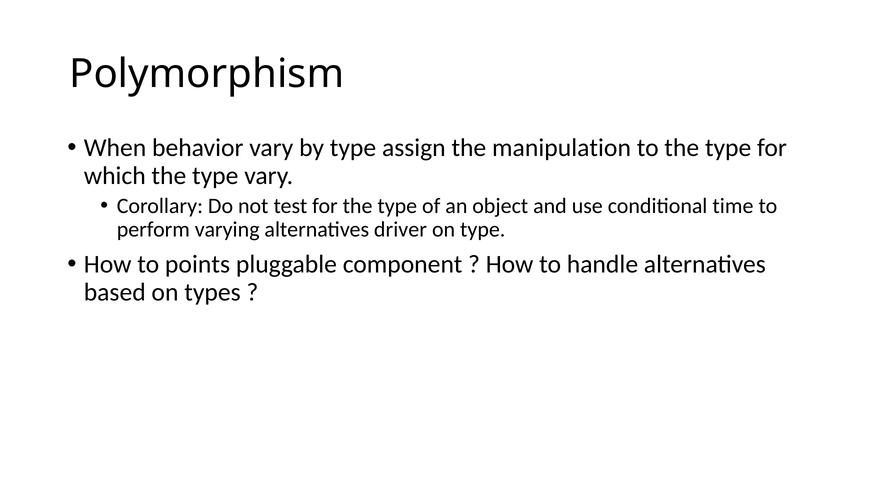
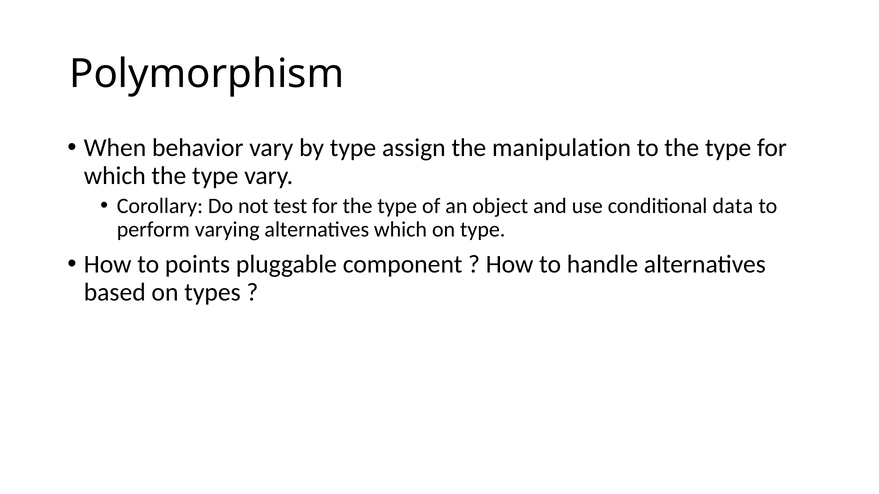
time: time -> data (733, 206)
alternatives driver: driver -> which (400, 230)
